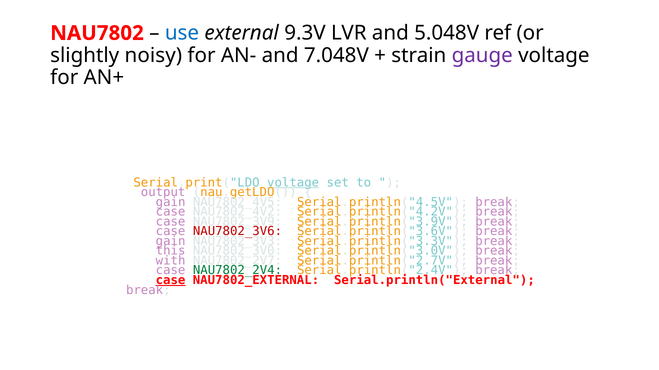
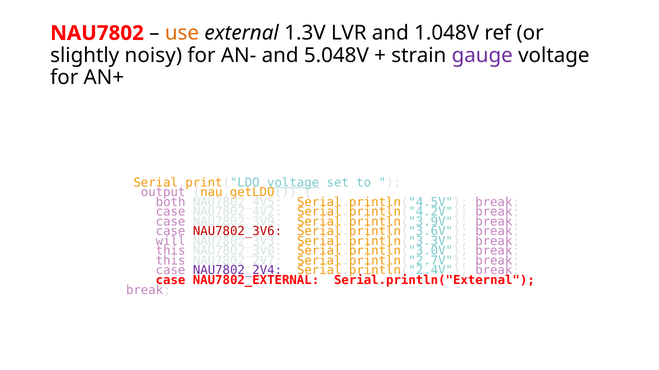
use colour: blue -> orange (182, 33)
9.3V: 9.3V -> 1.3V (305, 33)
5.048V: 5.048V -> 1.048V (447, 33)
7.048V: 7.048V -> 5.048V (336, 55)
gain: gain -> both (171, 202)
gain: gain -> will (171, 242)
with: with -> this (171, 261)
NAU7802_2V4 colour: green -> purple (237, 271)
case underline: present -> none (171, 281)
